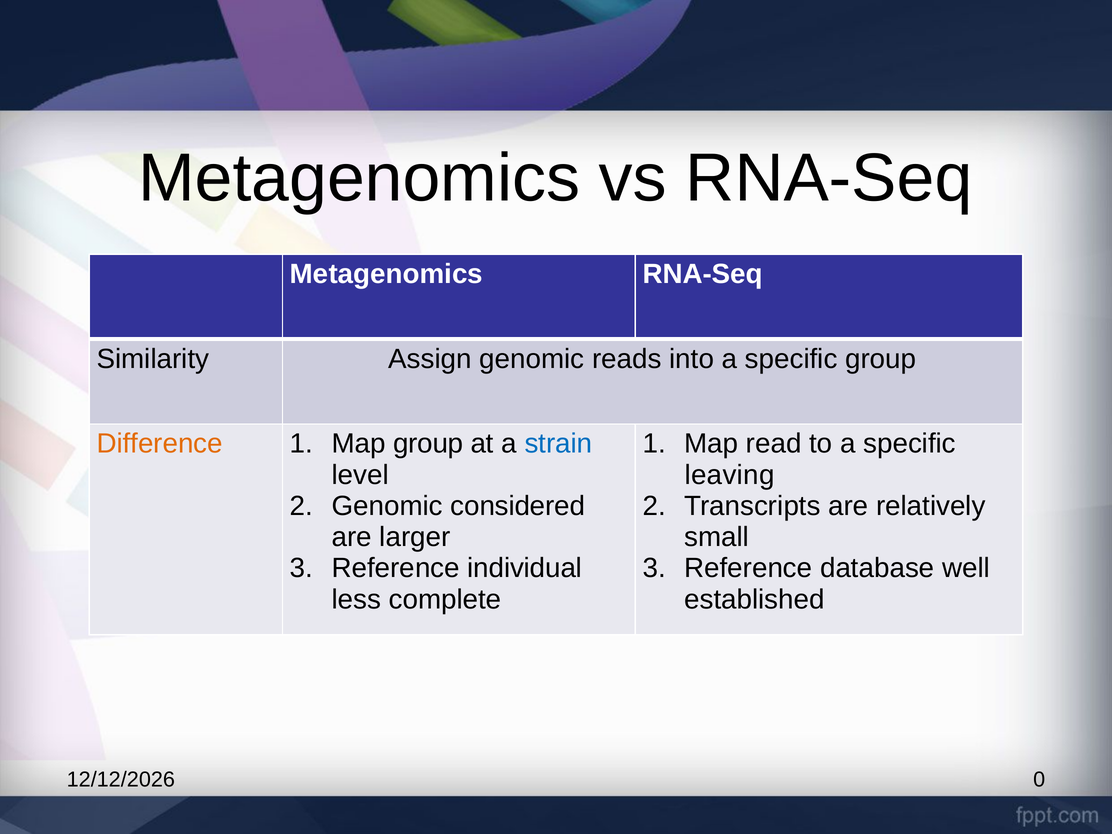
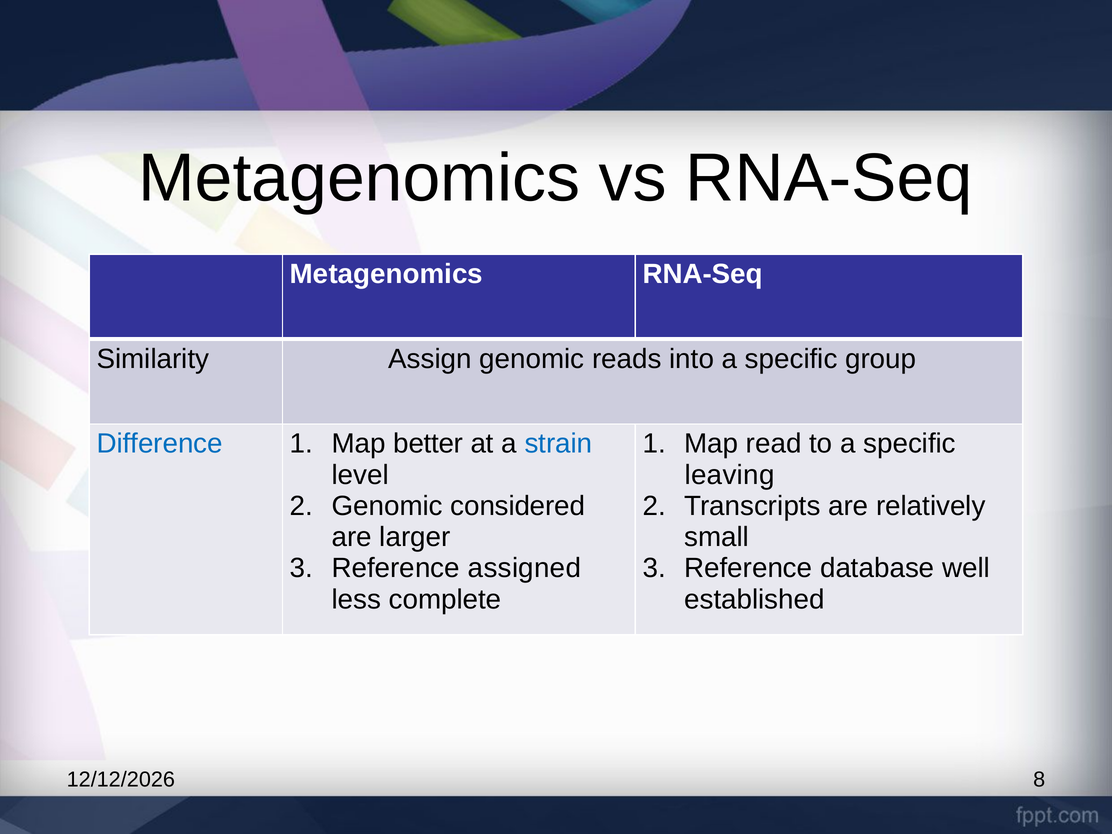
Difference colour: orange -> blue (160, 444)
Map group: group -> better (428, 444)
individual: individual -> assigned (525, 568)
0: 0 -> 8 (1039, 780)
